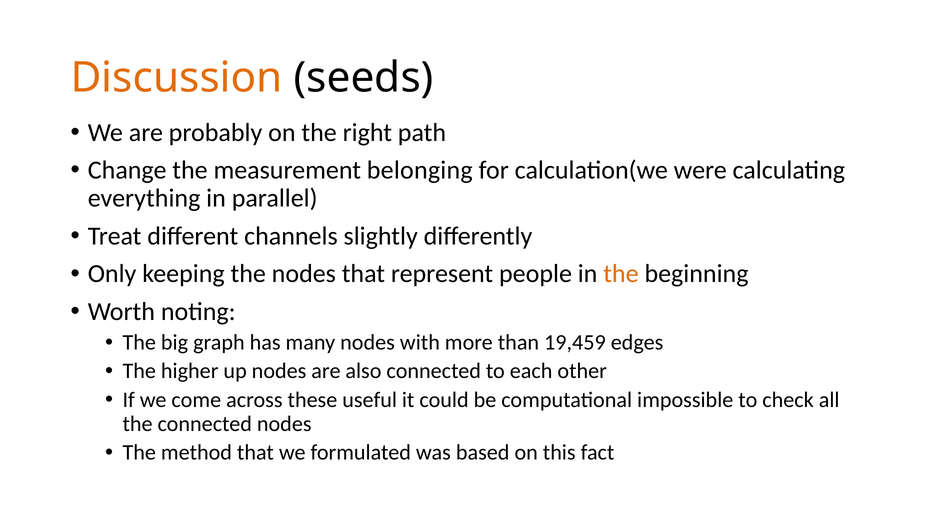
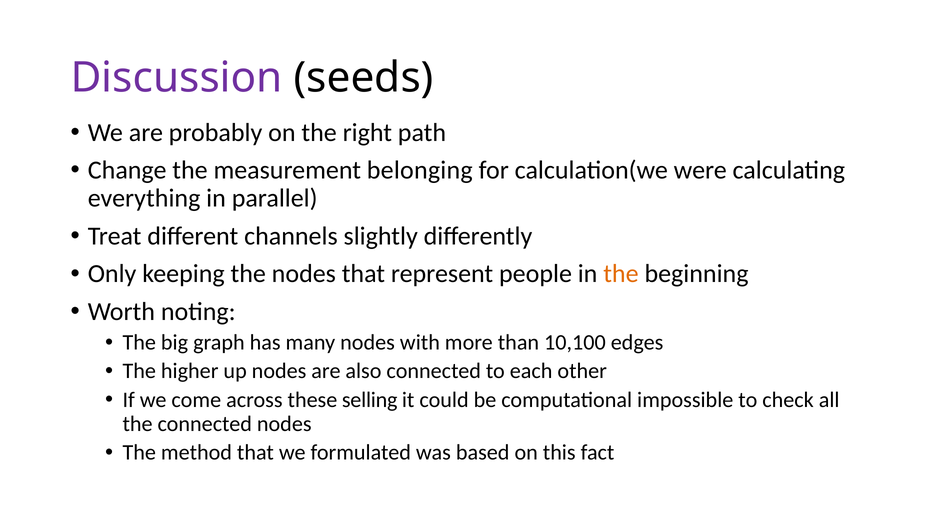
Discussion colour: orange -> purple (177, 78)
19,459: 19,459 -> 10,100 (575, 343)
useful: useful -> selling (370, 400)
